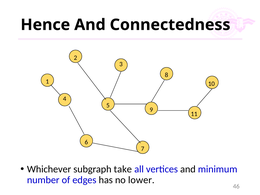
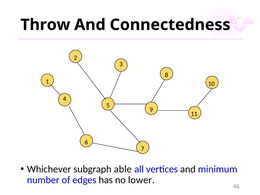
Hence: Hence -> Throw (45, 25)
take: take -> able (123, 169)
